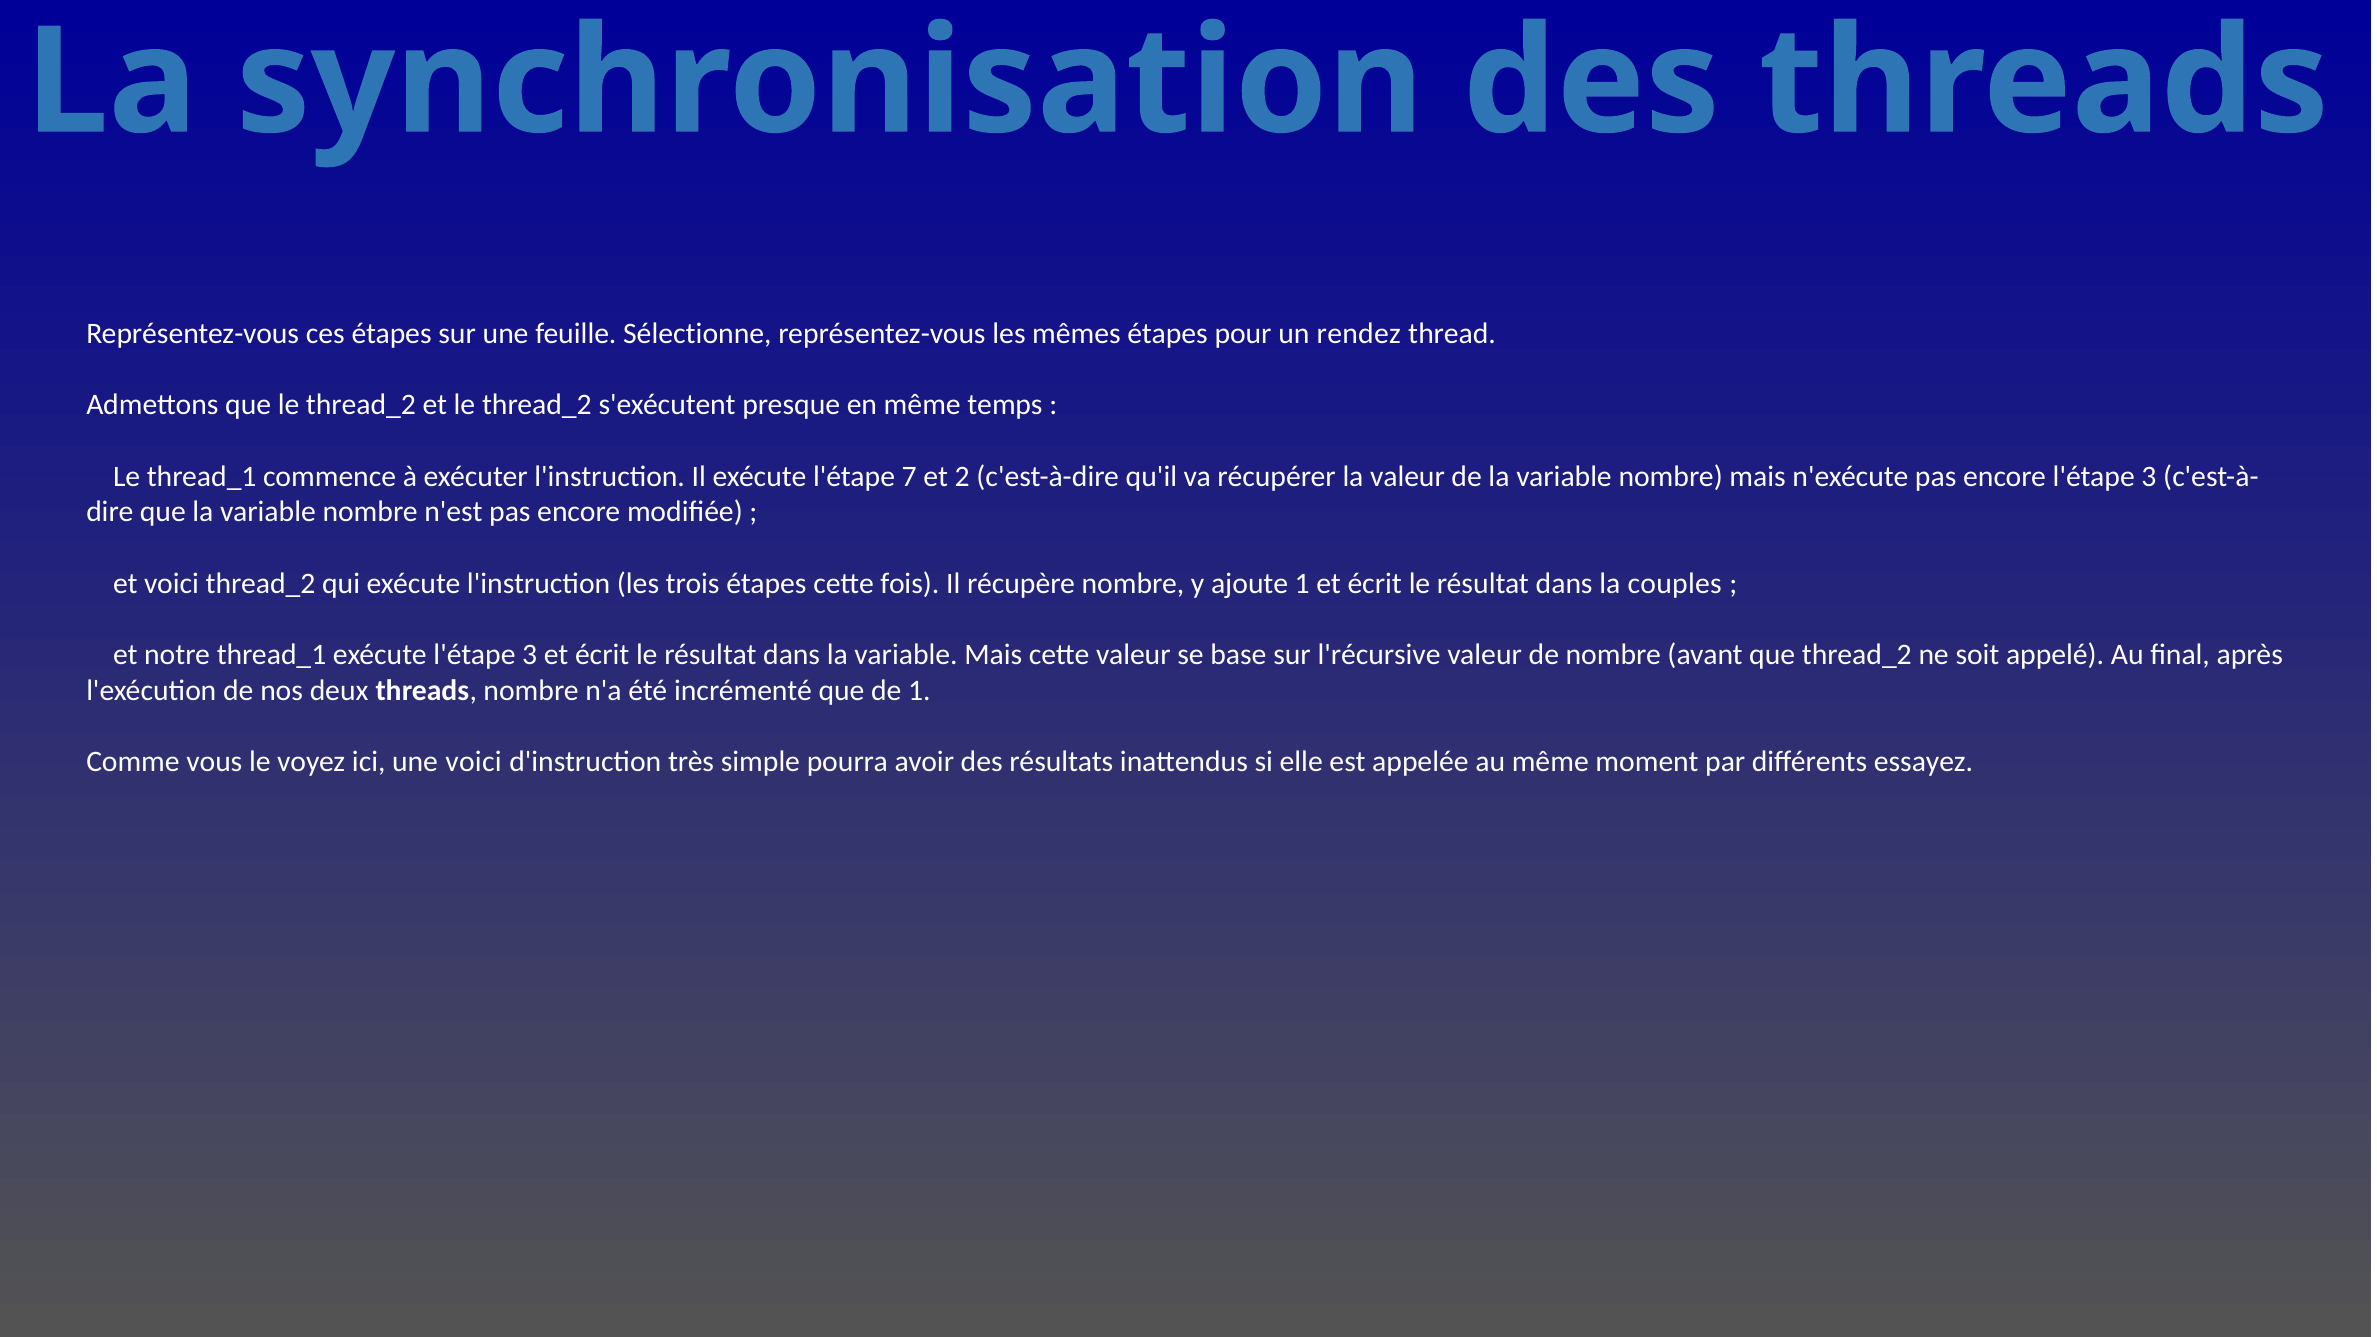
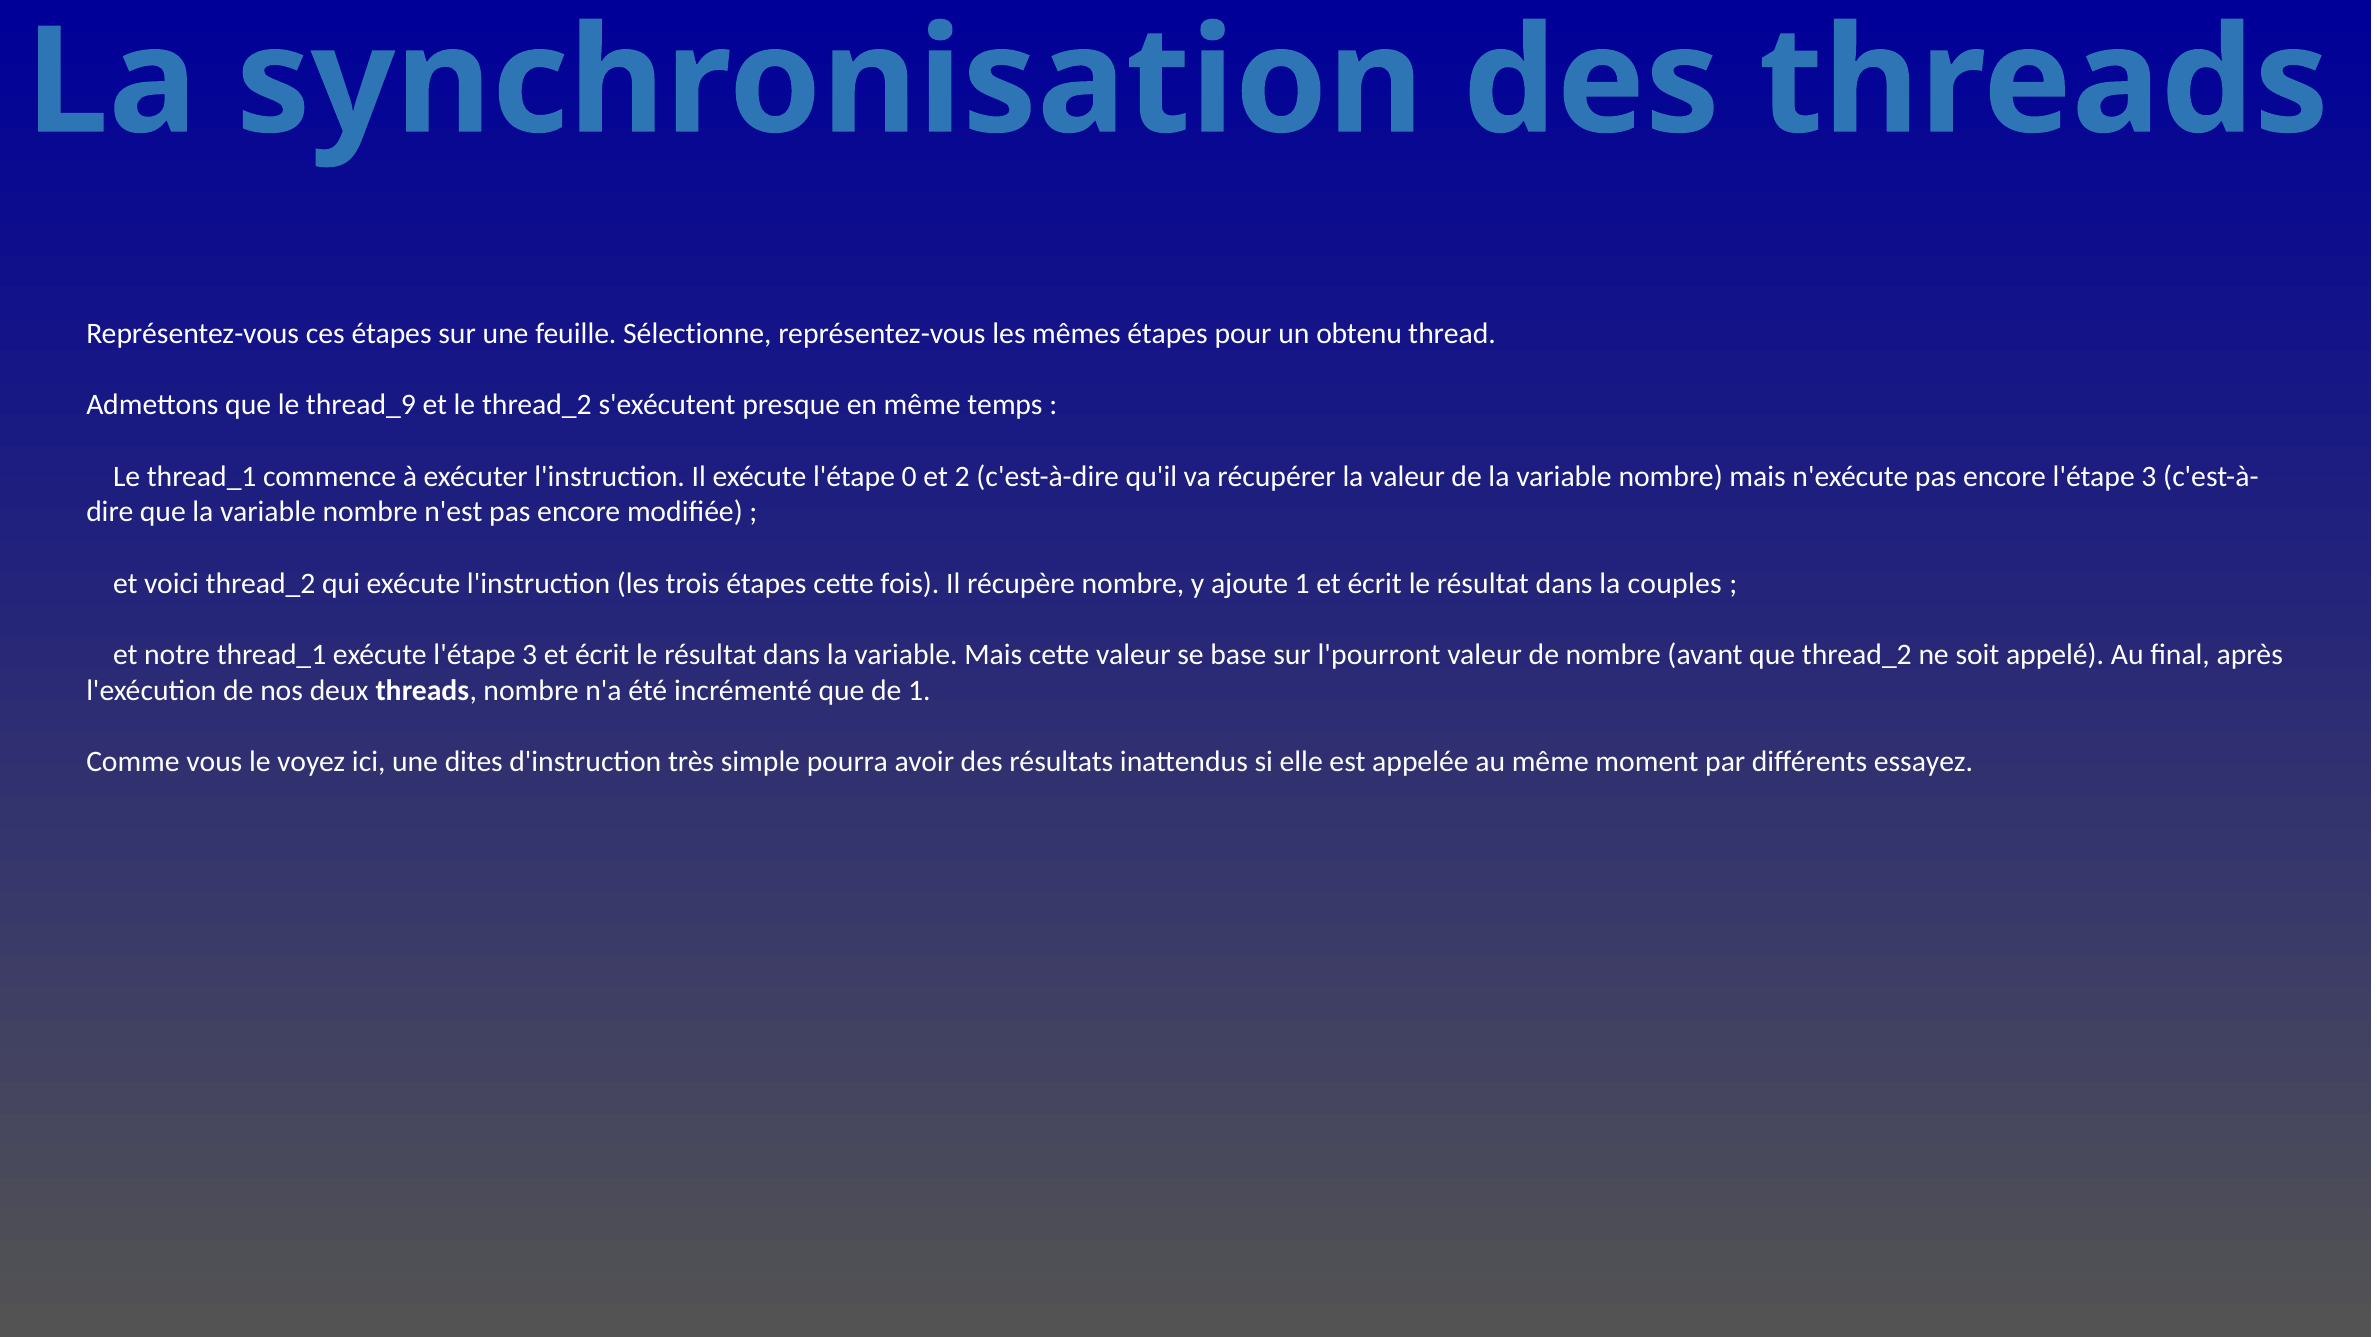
rendez: rendez -> obtenu (1359, 334)
que le thread_2: thread_2 -> thread_9 (361, 405)
7: 7 -> 0 (909, 476)
l'récursive: l'récursive -> l'pourront (1379, 655)
une voici: voici -> dites (474, 762)
